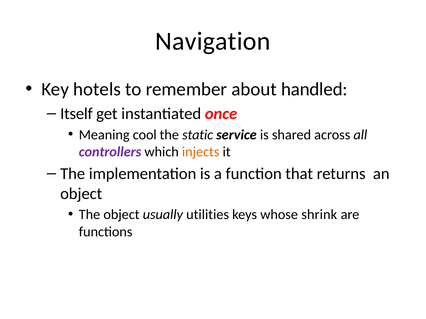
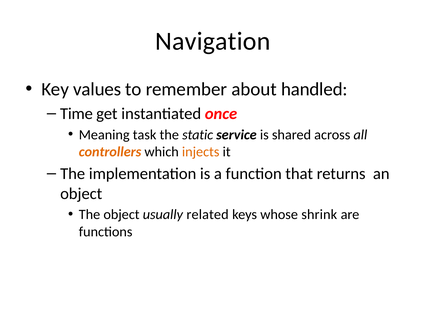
hotels: hotels -> values (97, 89)
Itself: Itself -> Time (76, 114)
cool: cool -> task (145, 135)
controllers colour: purple -> orange (110, 152)
utilities: utilities -> related (208, 215)
